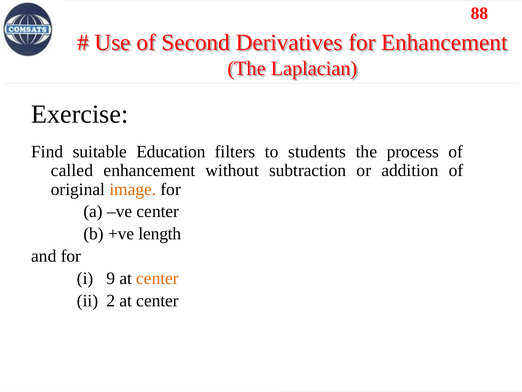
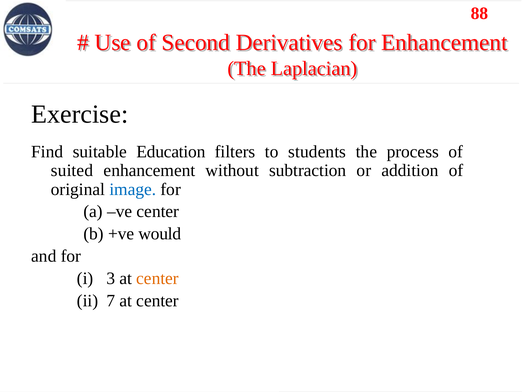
called: called -> suited (72, 170)
image colour: orange -> blue (133, 189)
length: length -> would (160, 234)
9: 9 -> 3 (111, 278)
2: 2 -> 7 (111, 300)
